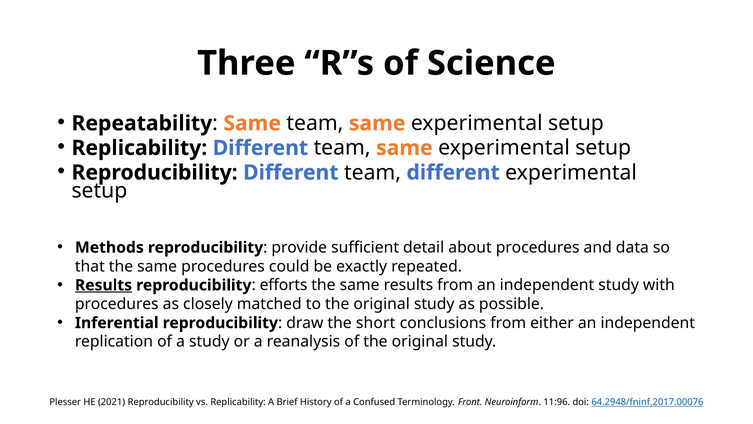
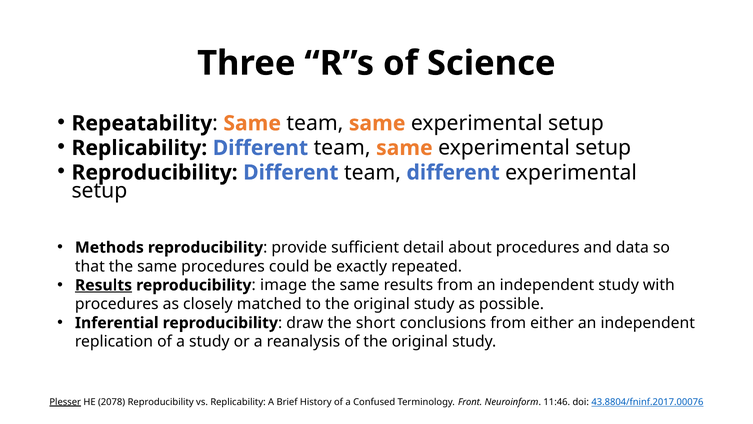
efforts: efforts -> image (283, 285)
Plesser underline: none -> present (65, 402)
2021: 2021 -> 2078 (112, 402)
11:96: 11:96 -> 11:46 (557, 402)
64.2948/fninf.2017.00076: 64.2948/fninf.2017.00076 -> 43.8804/fninf.2017.00076 (647, 402)
